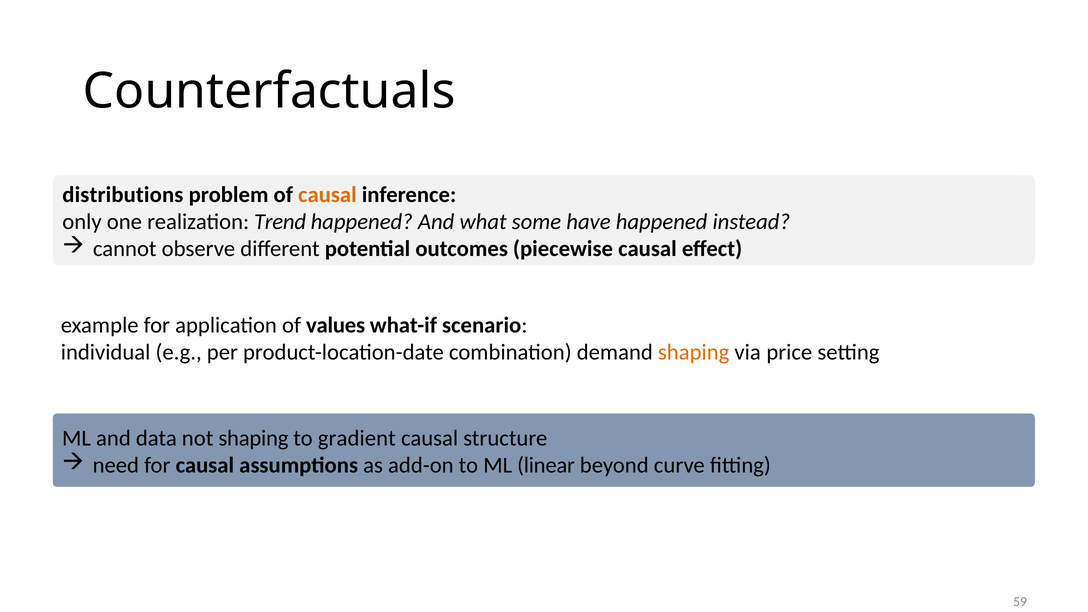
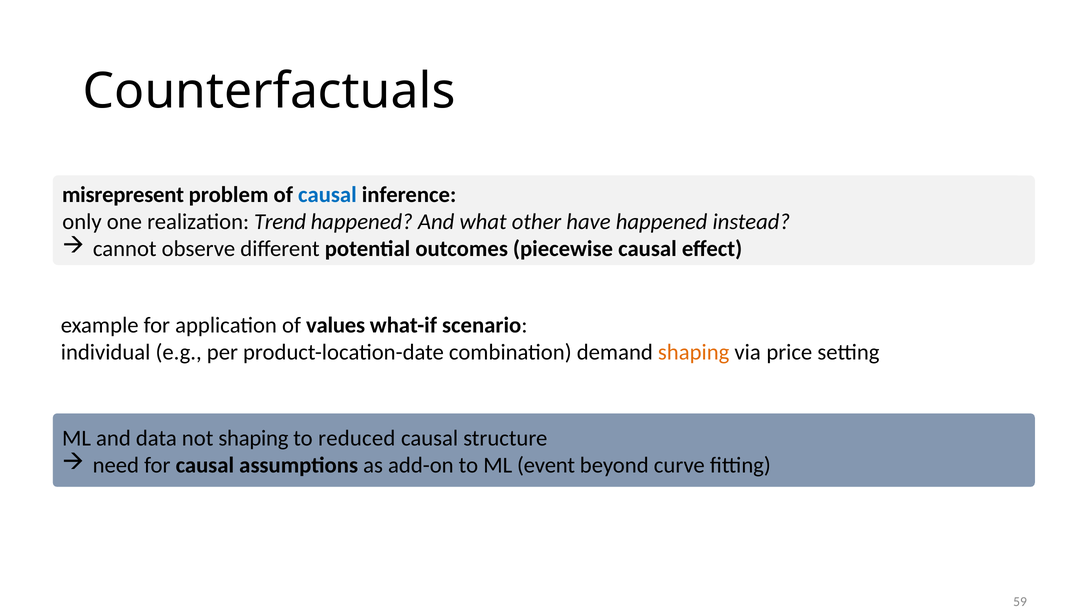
distributions: distributions -> misrepresent (123, 195)
causal colour: orange -> blue (327, 195)
some: some -> other (536, 222)
gradient: gradient -> reduced (357, 438)
linear: linear -> event (546, 465)
